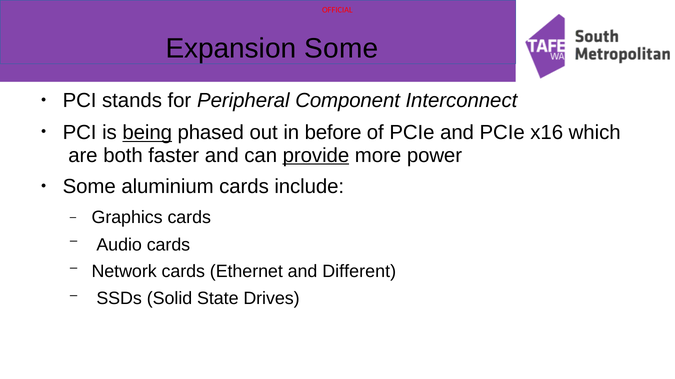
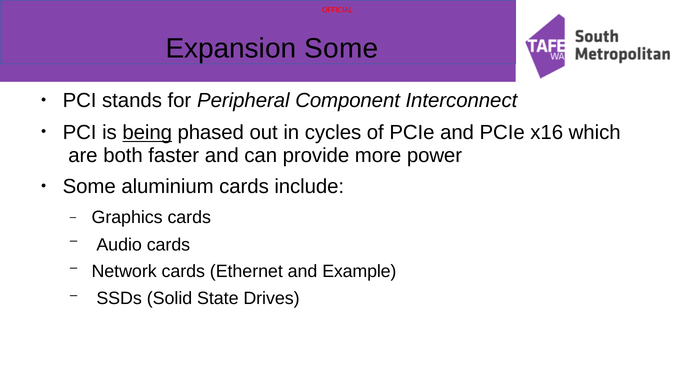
before: before -> cycles (333, 133)
provide underline: present -> none (316, 156)
Different: Different -> Example (359, 272)
